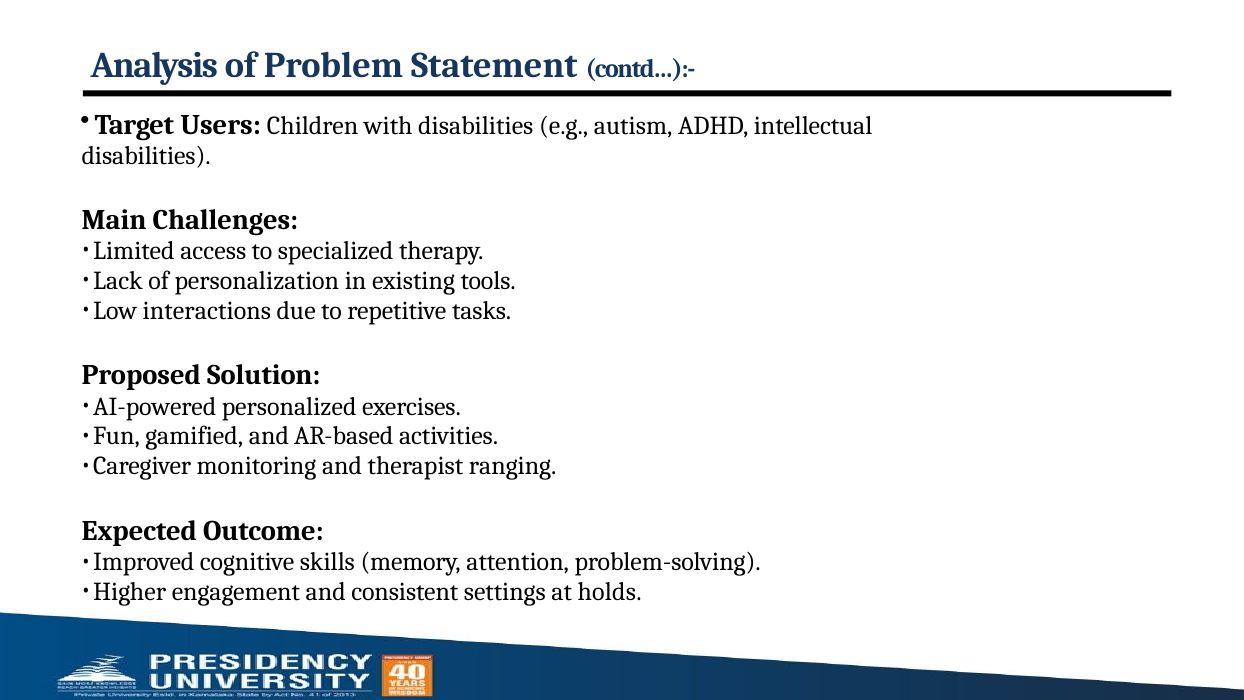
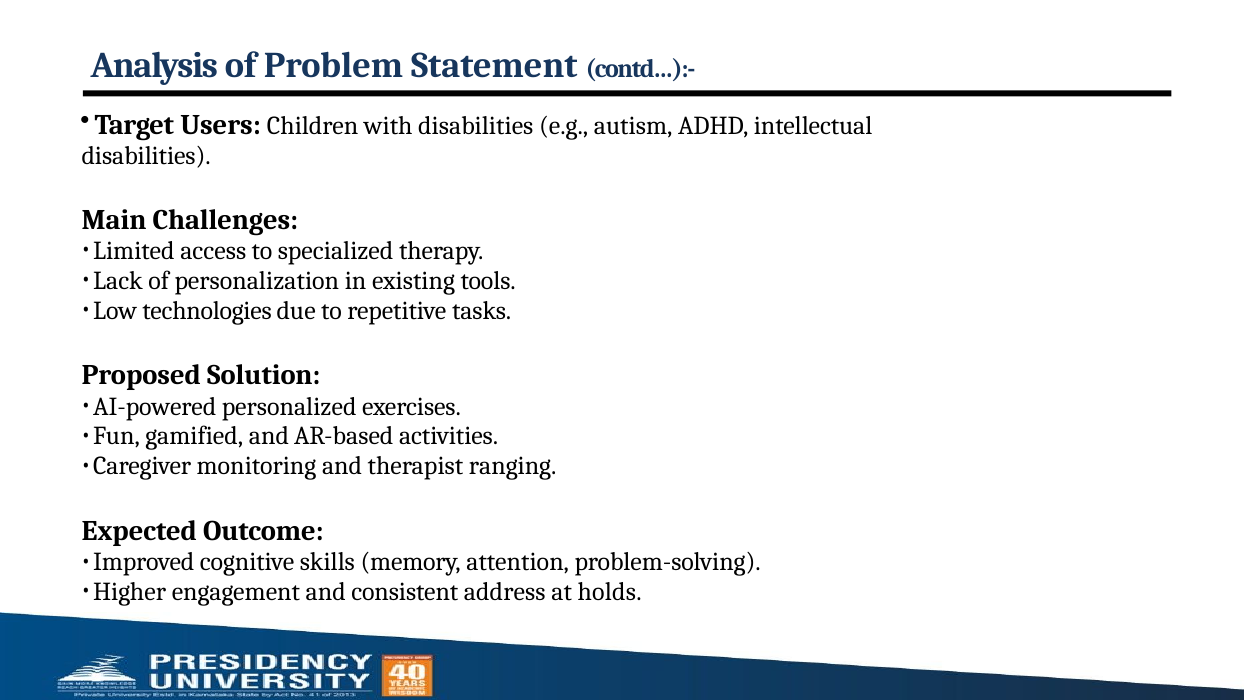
interactions: interactions -> technologies (207, 310)
settings: settings -> address (505, 592)
